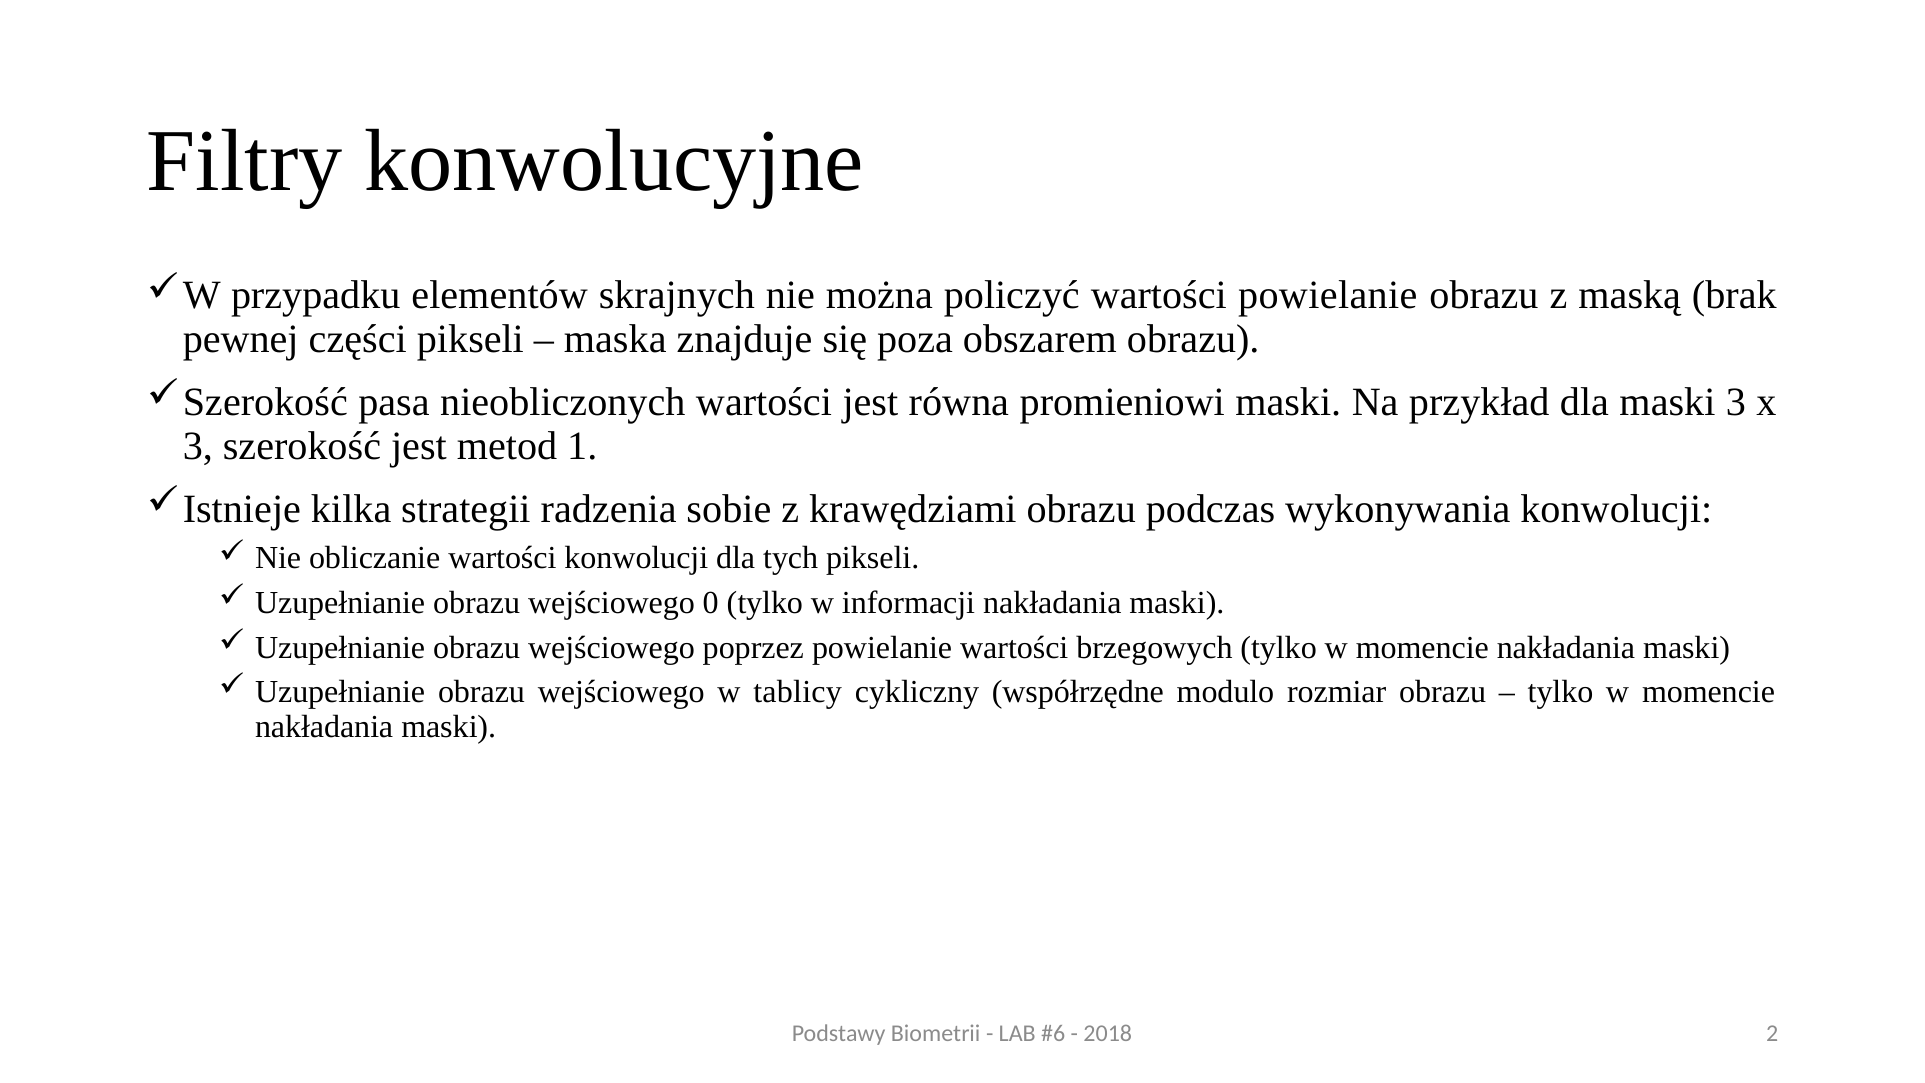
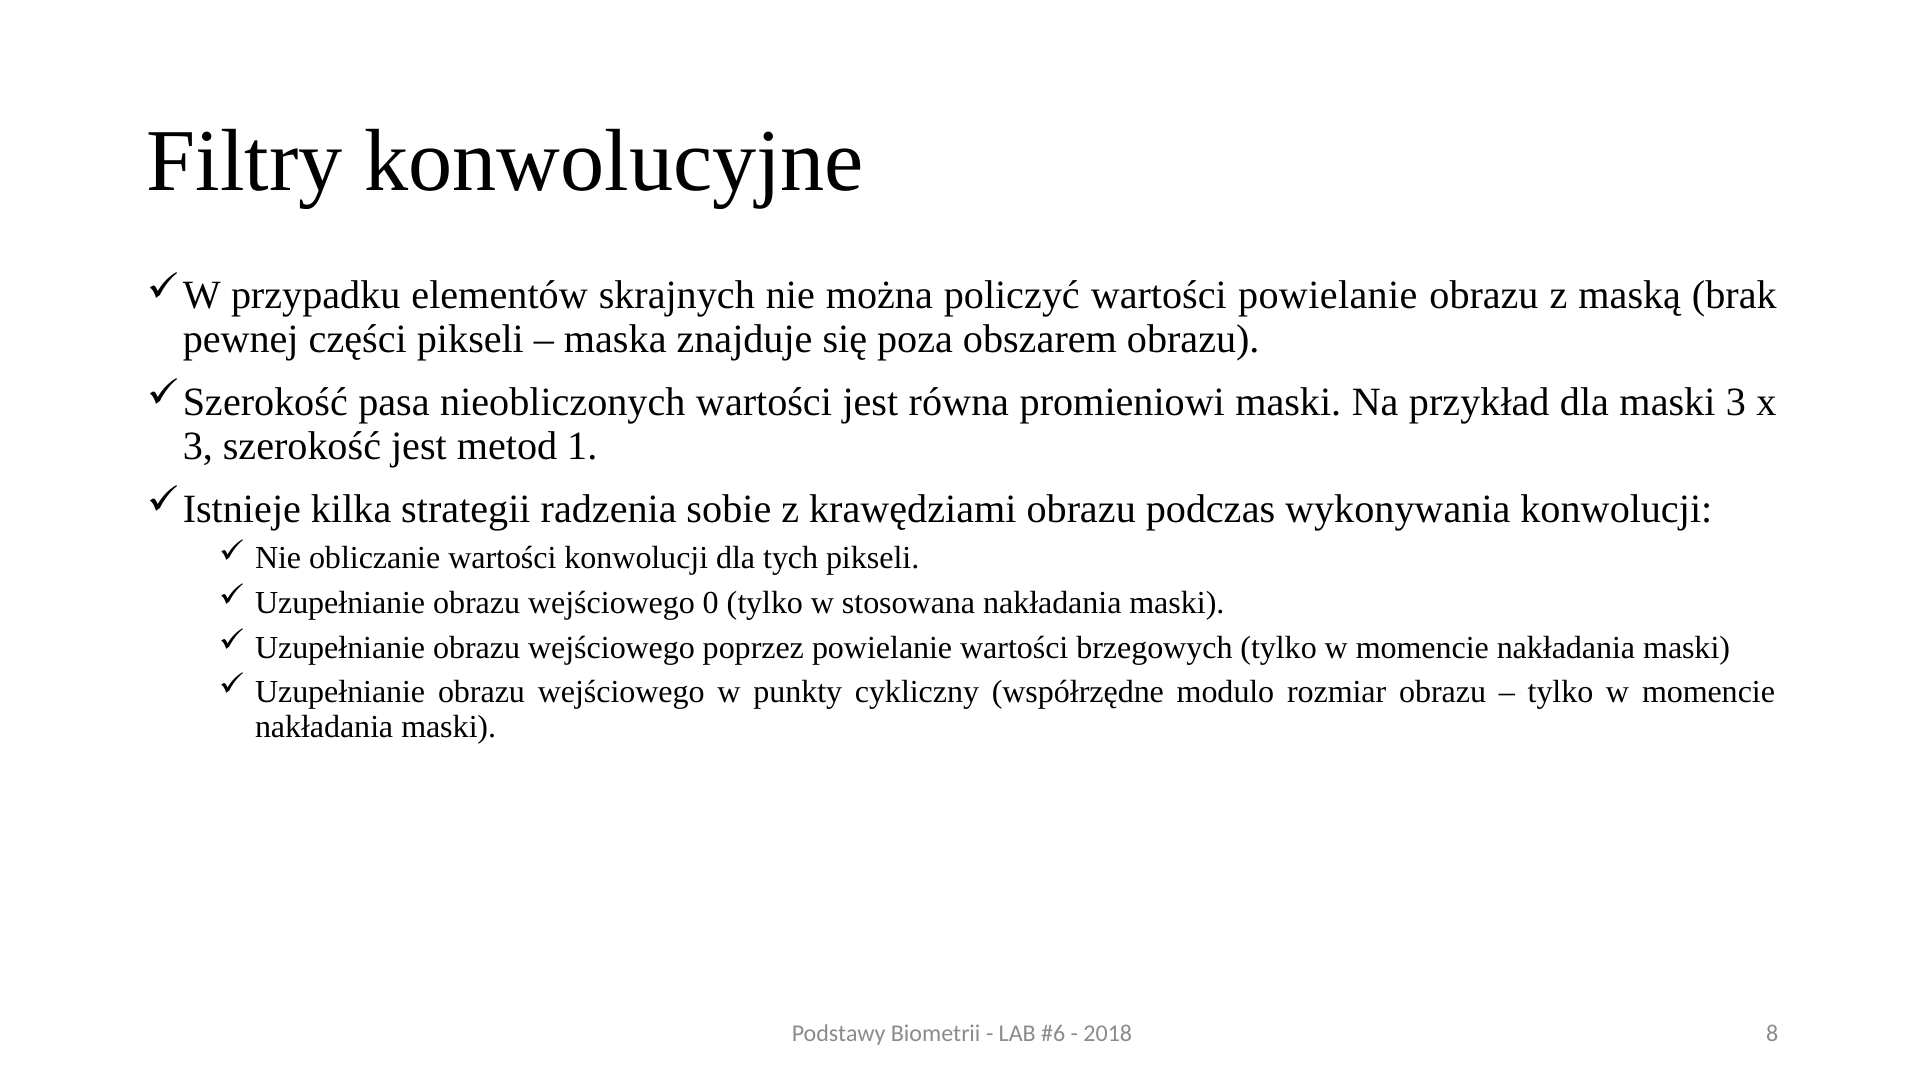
informacji: informacji -> stosowana (909, 603)
tablicy: tablicy -> punkty (798, 692)
2: 2 -> 8 (1772, 1034)
